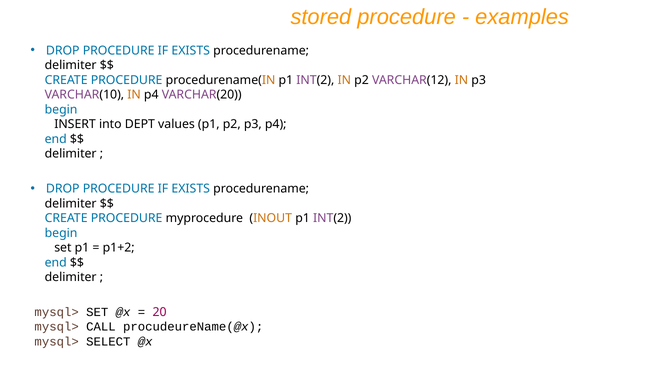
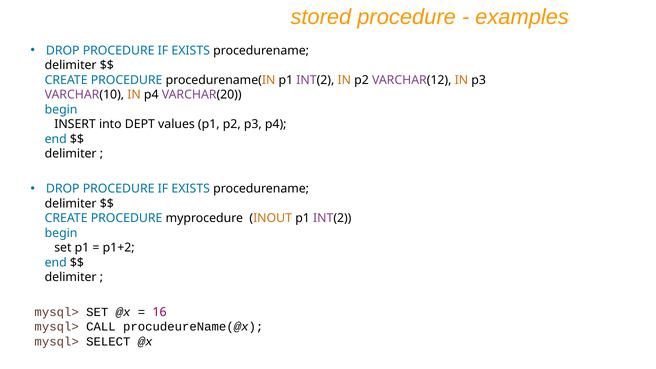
20: 20 -> 16 (160, 312)
